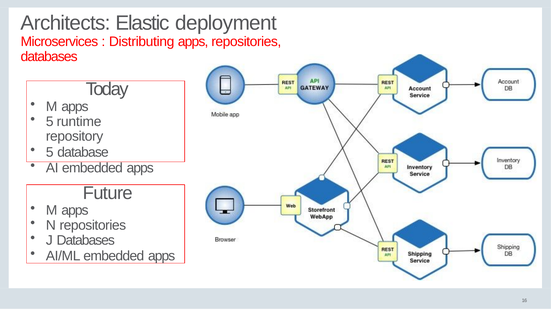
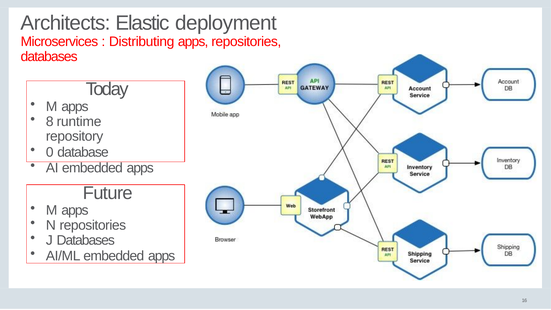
5: 5 -> 8 (50, 122)
5: 5 -> 0 (50, 152)
